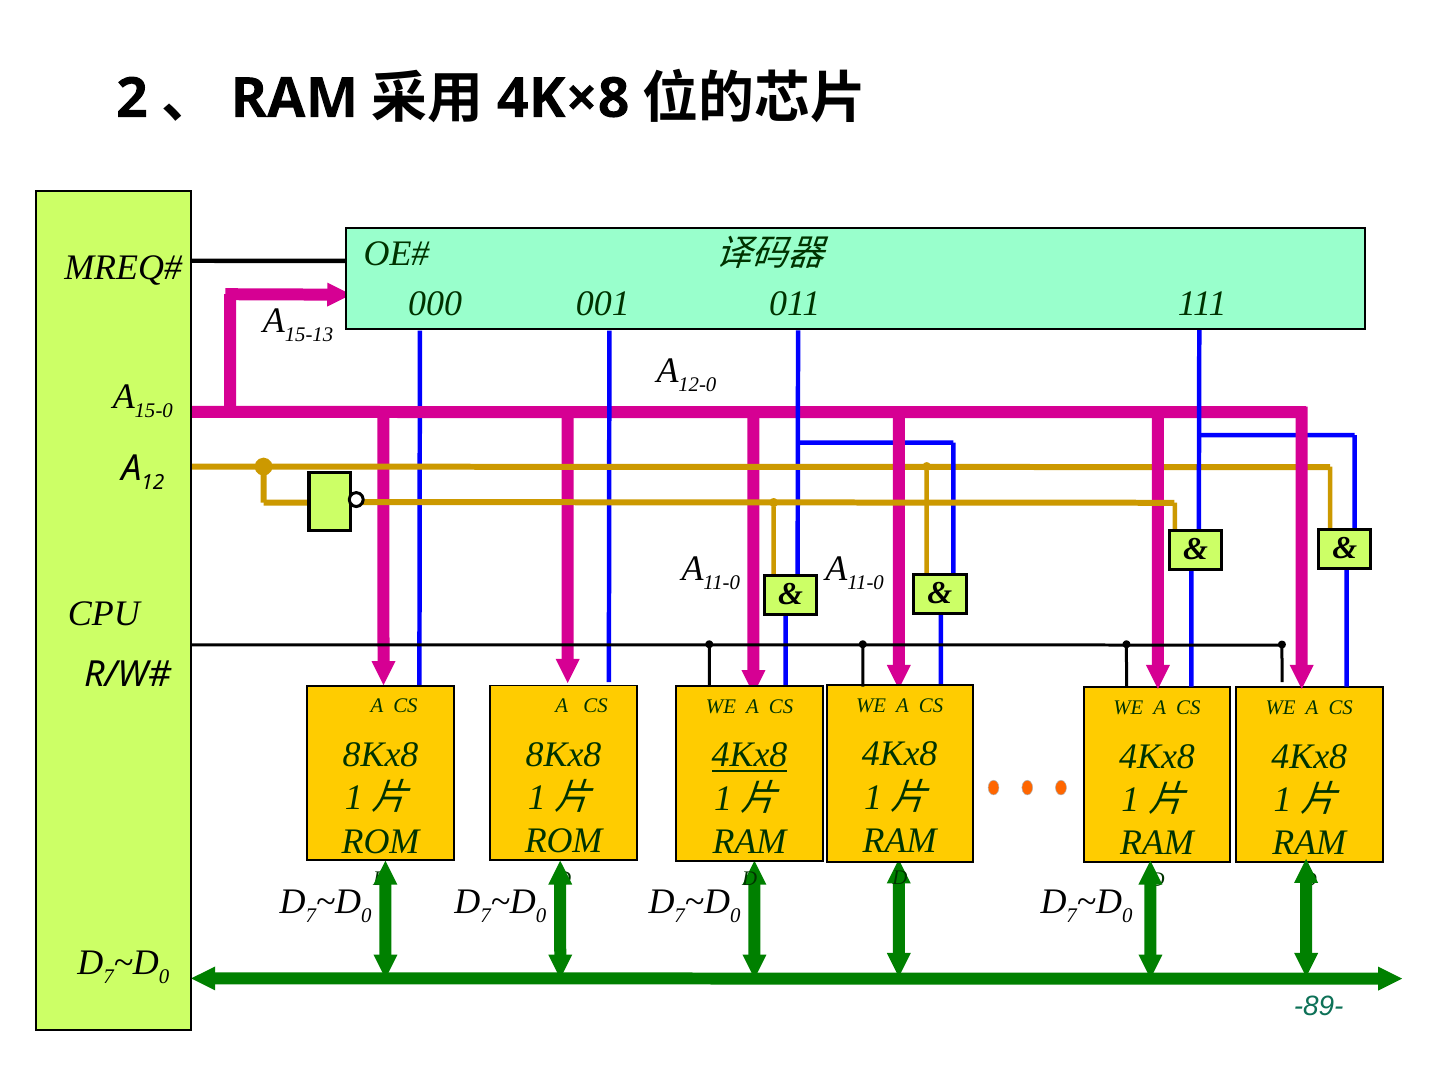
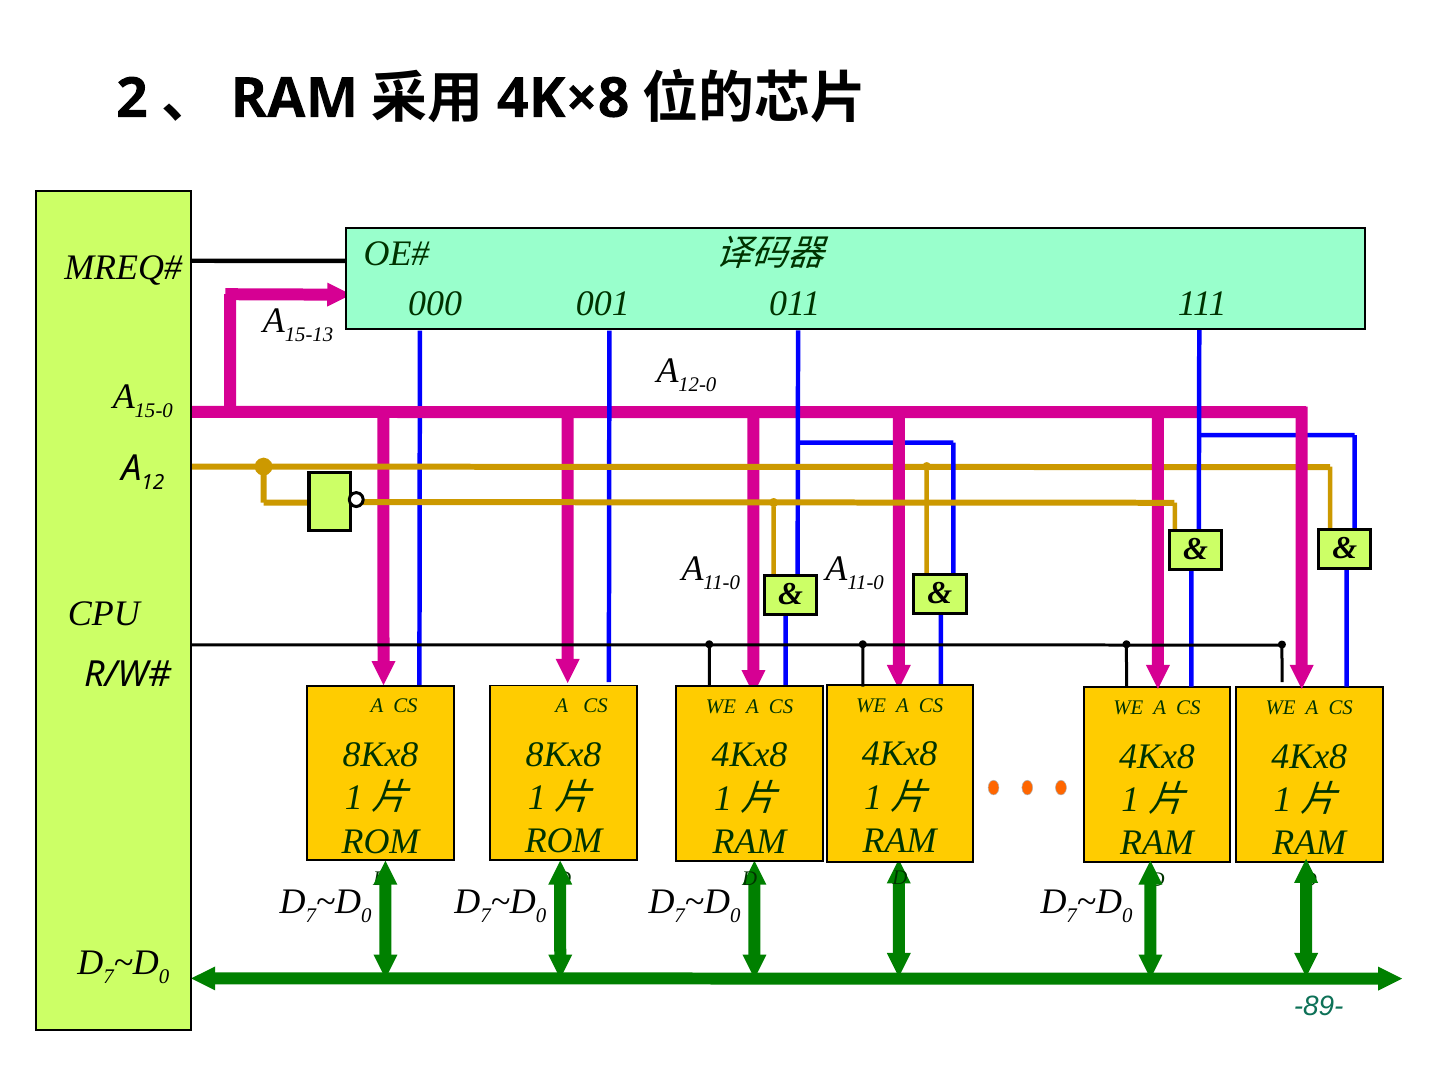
4Kx8 underline: present -> none (750, 755)
